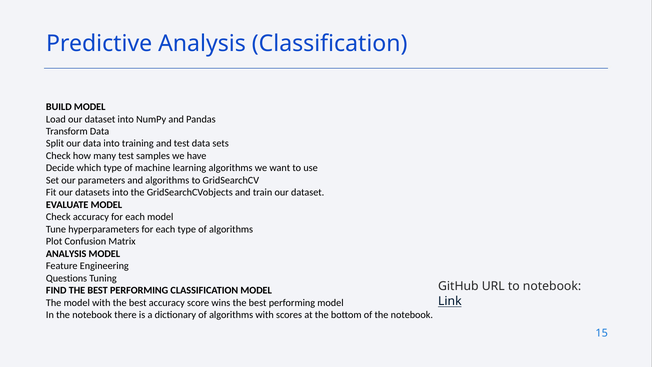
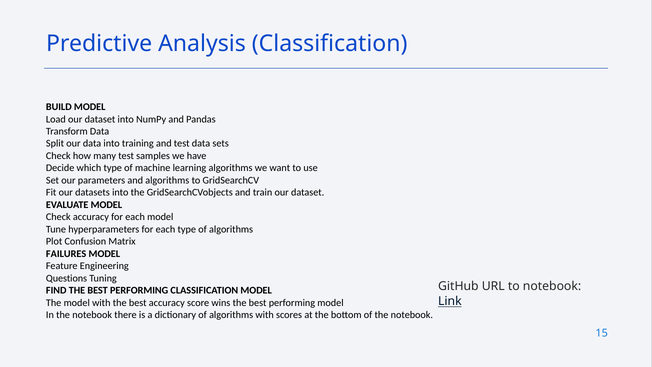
ANALYSIS: ANALYSIS -> FAILURES (66, 254)
